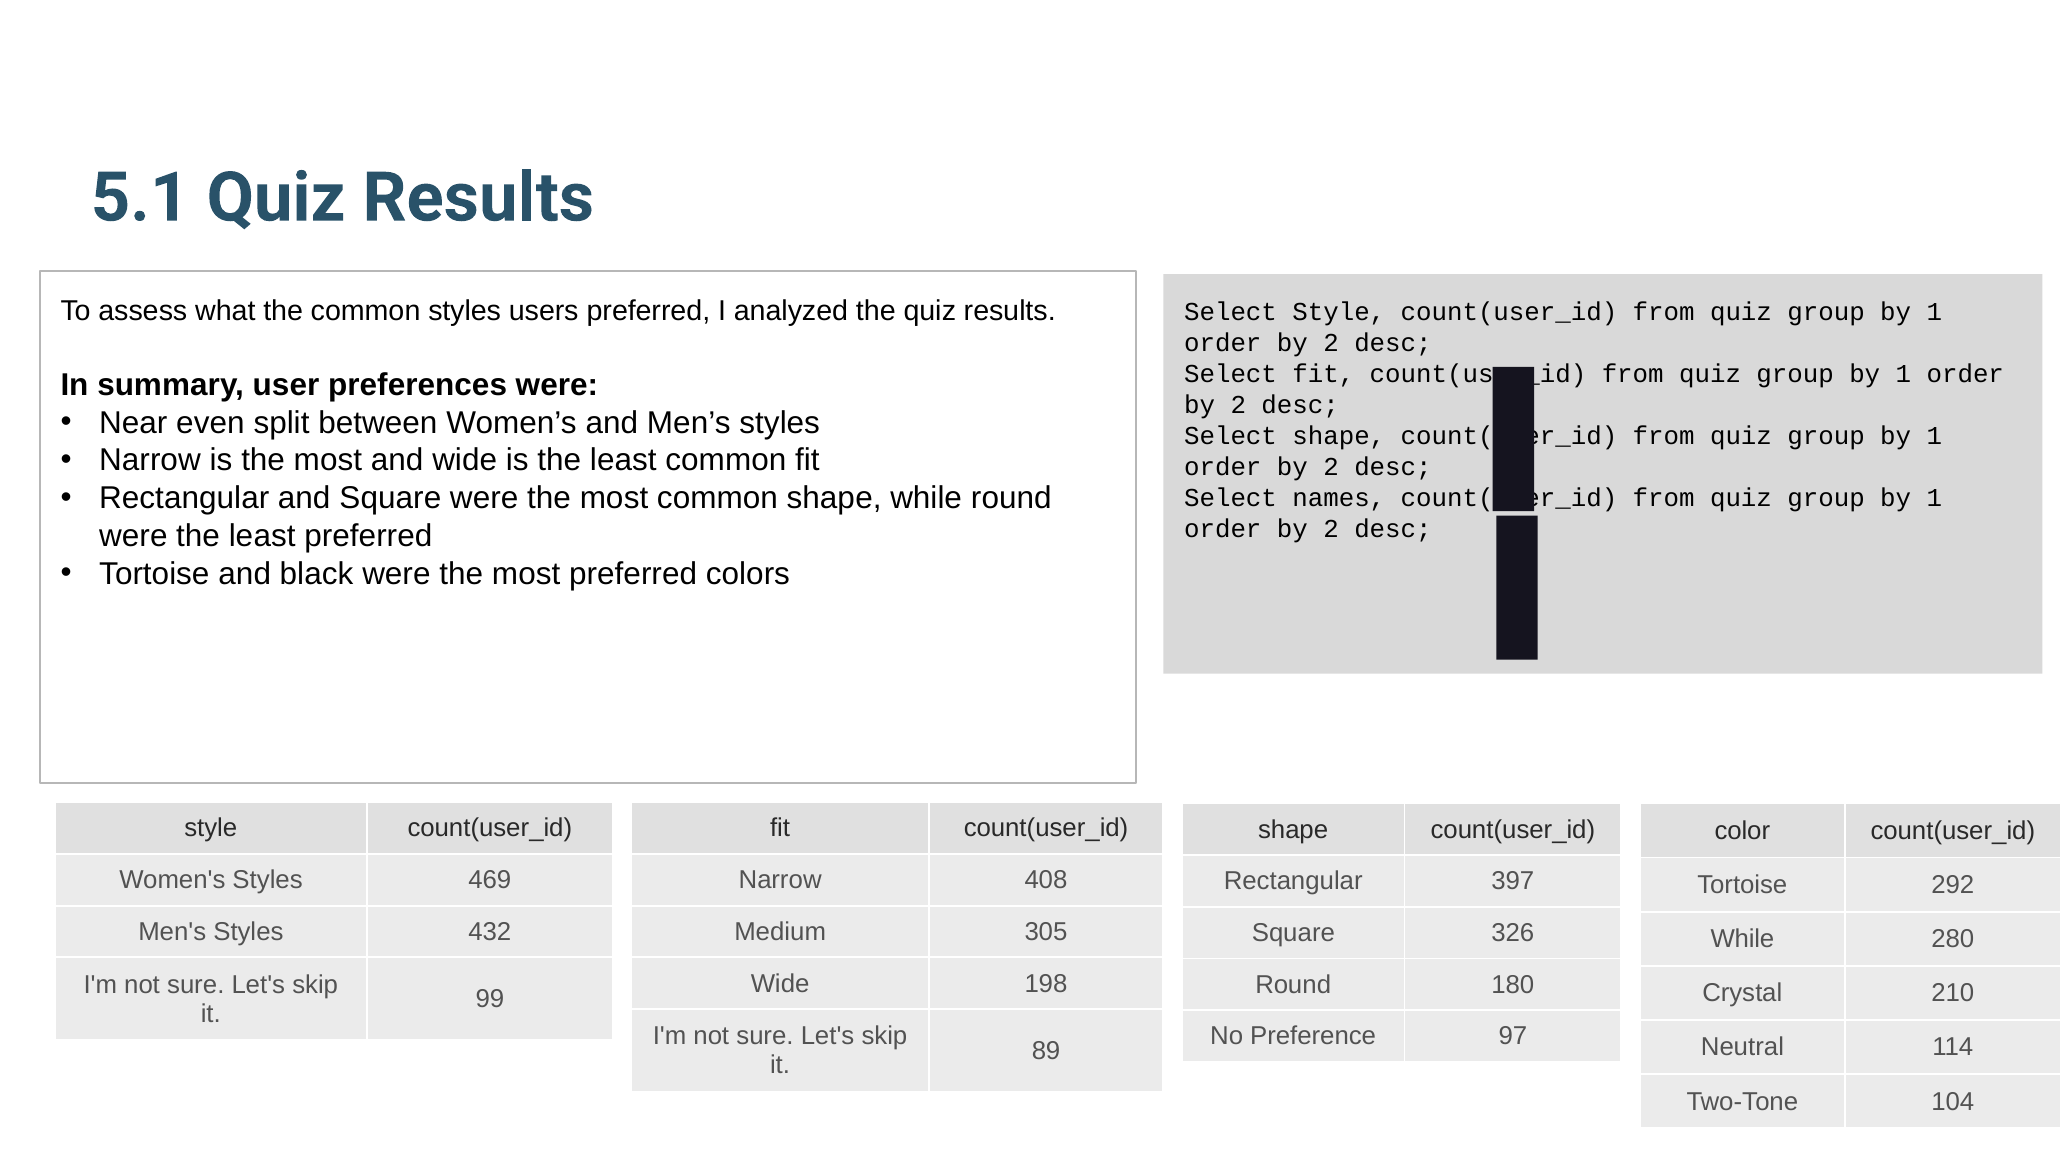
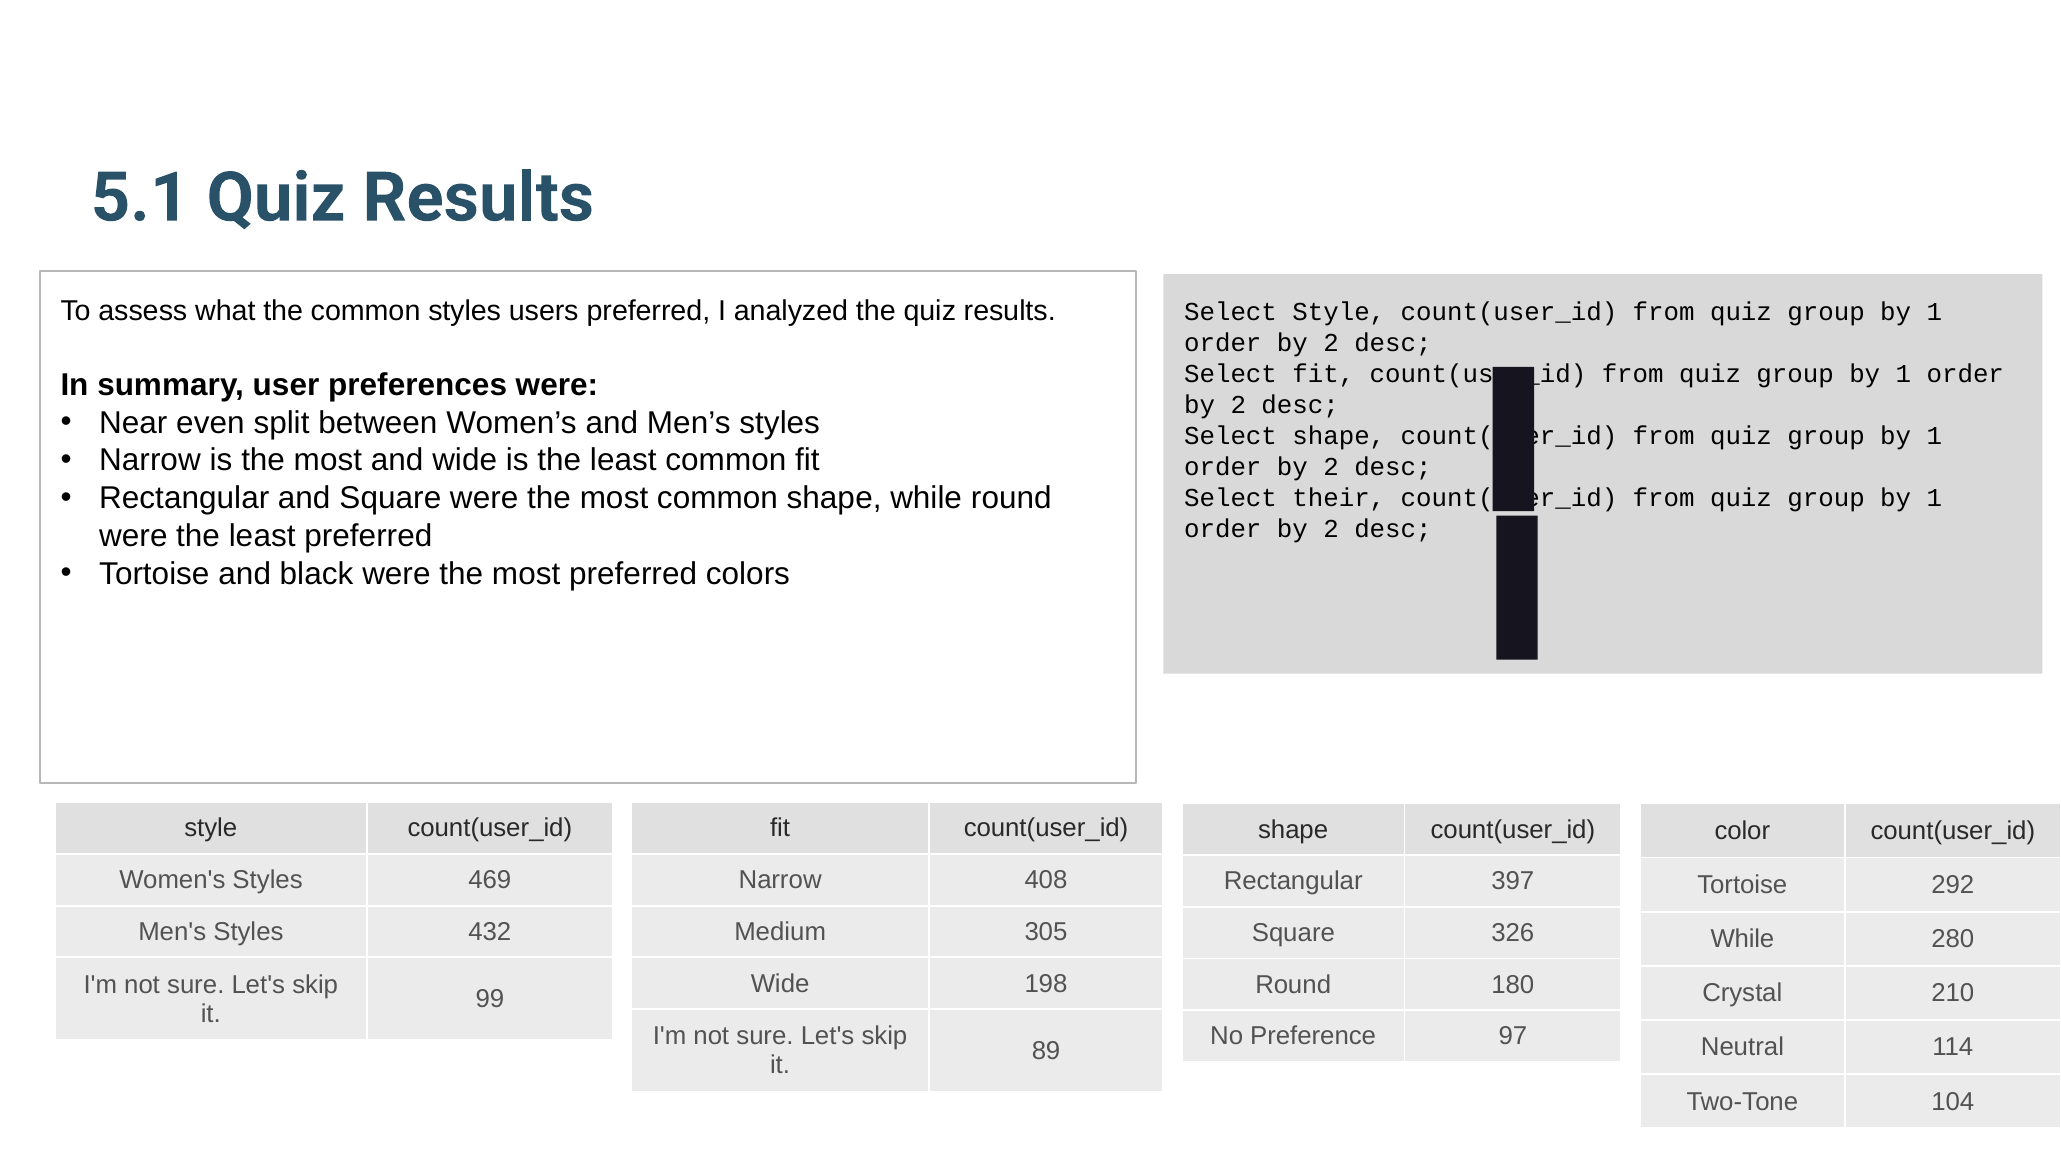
names: names -> their (1339, 498)
